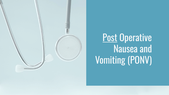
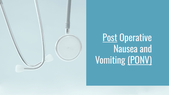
PONV underline: none -> present (140, 61)
